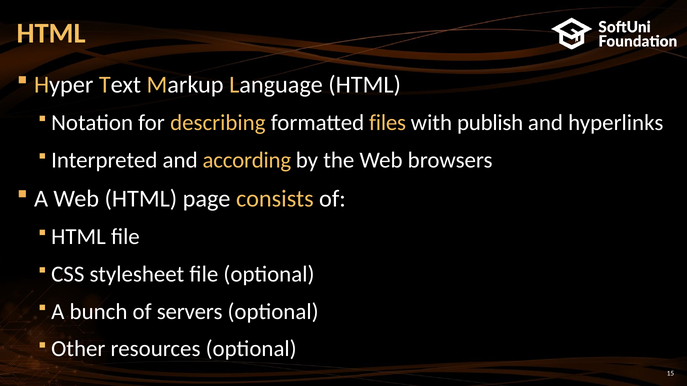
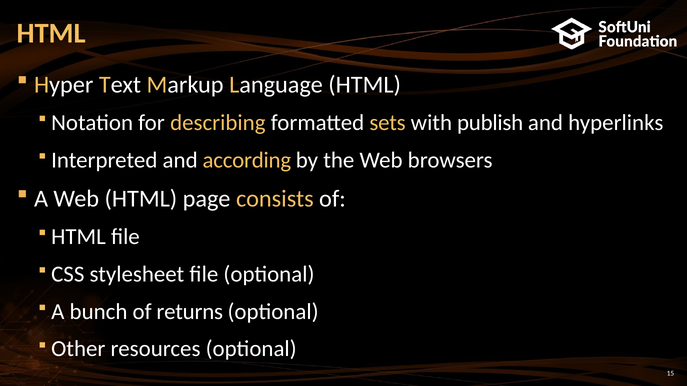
files: files -> sets (388, 123)
servers: servers -> returns (190, 312)
